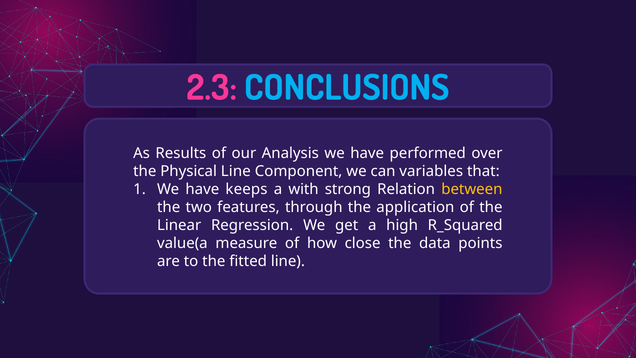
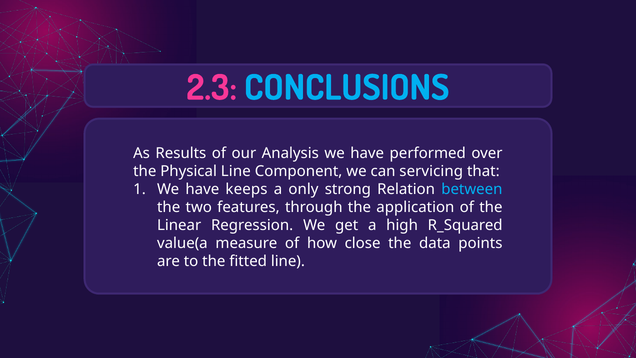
variables: variables -> servicing (431, 171)
with: with -> only (303, 189)
between colour: yellow -> light blue (472, 189)
